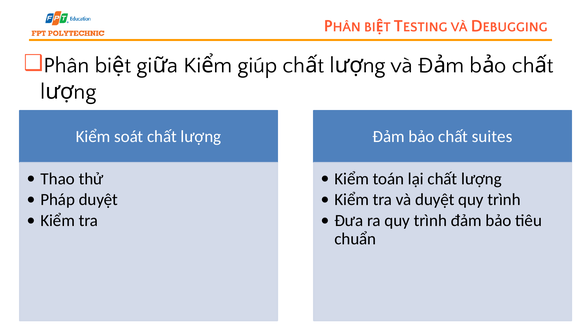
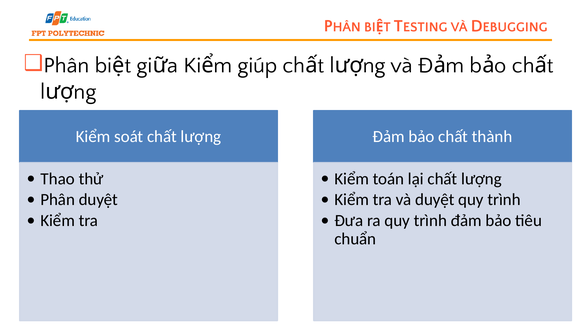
suites: suites -> thành (492, 136)
Pháp: Pháp -> Phân (58, 200)
